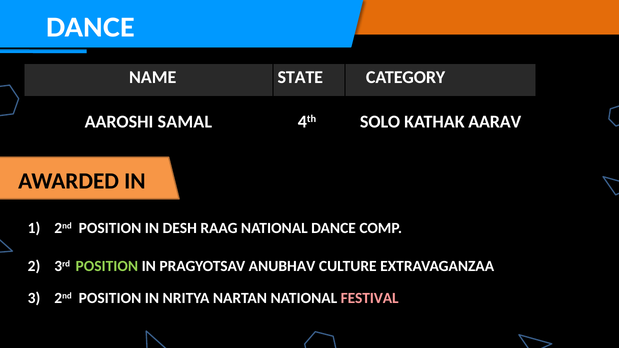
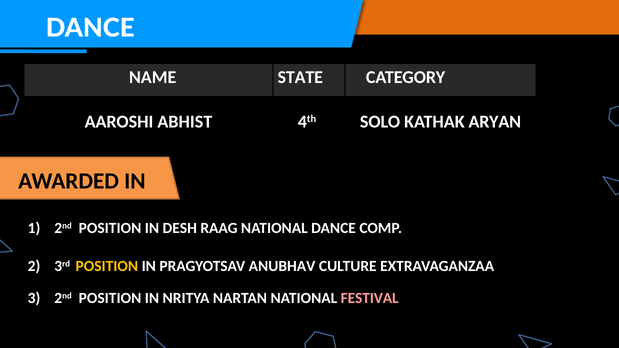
SAMAL: SAMAL -> ABHIST (185, 122)
AARAV: AARAV -> ARYAN (495, 122)
POSITION colour: light green -> yellow (107, 266)
